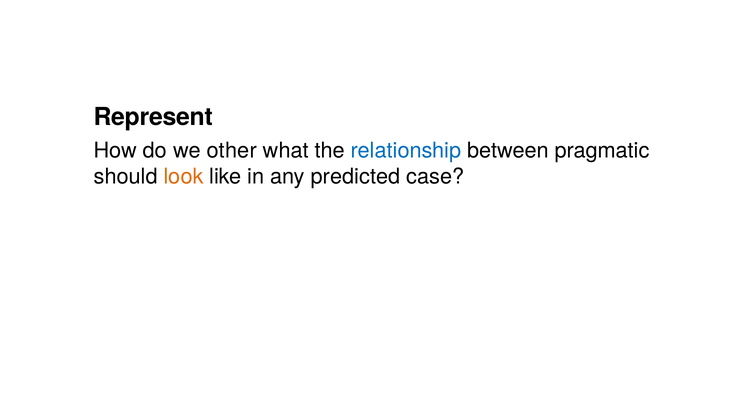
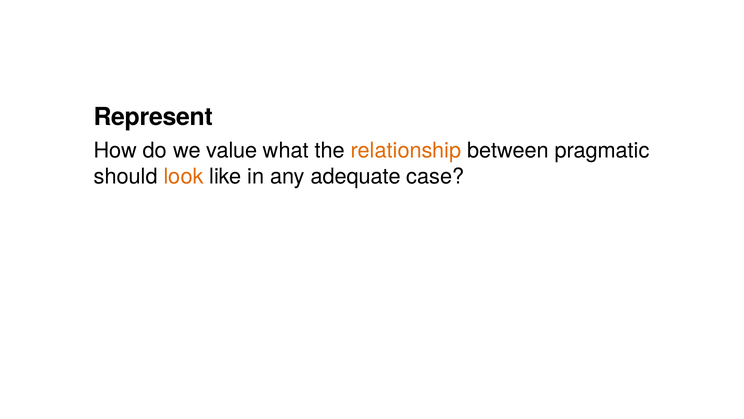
other: other -> value (232, 150)
relationship colour: blue -> orange (406, 150)
predicted: predicted -> adequate (356, 177)
